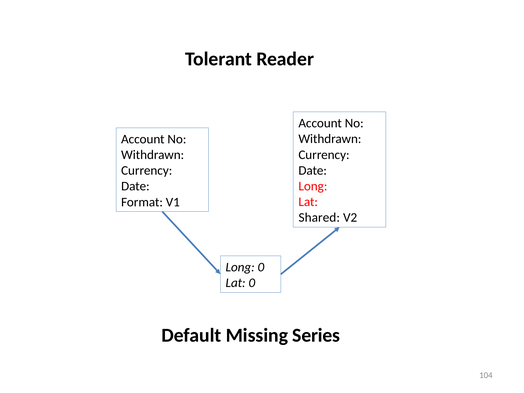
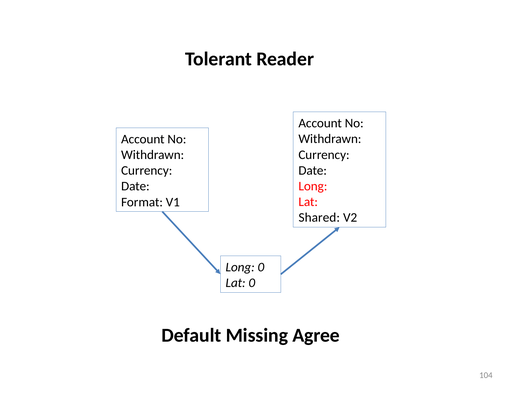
Series: Series -> Agree (316, 335)
